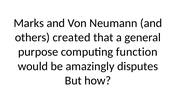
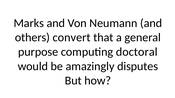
created: created -> convert (72, 38)
function: function -> doctoral (137, 52)
